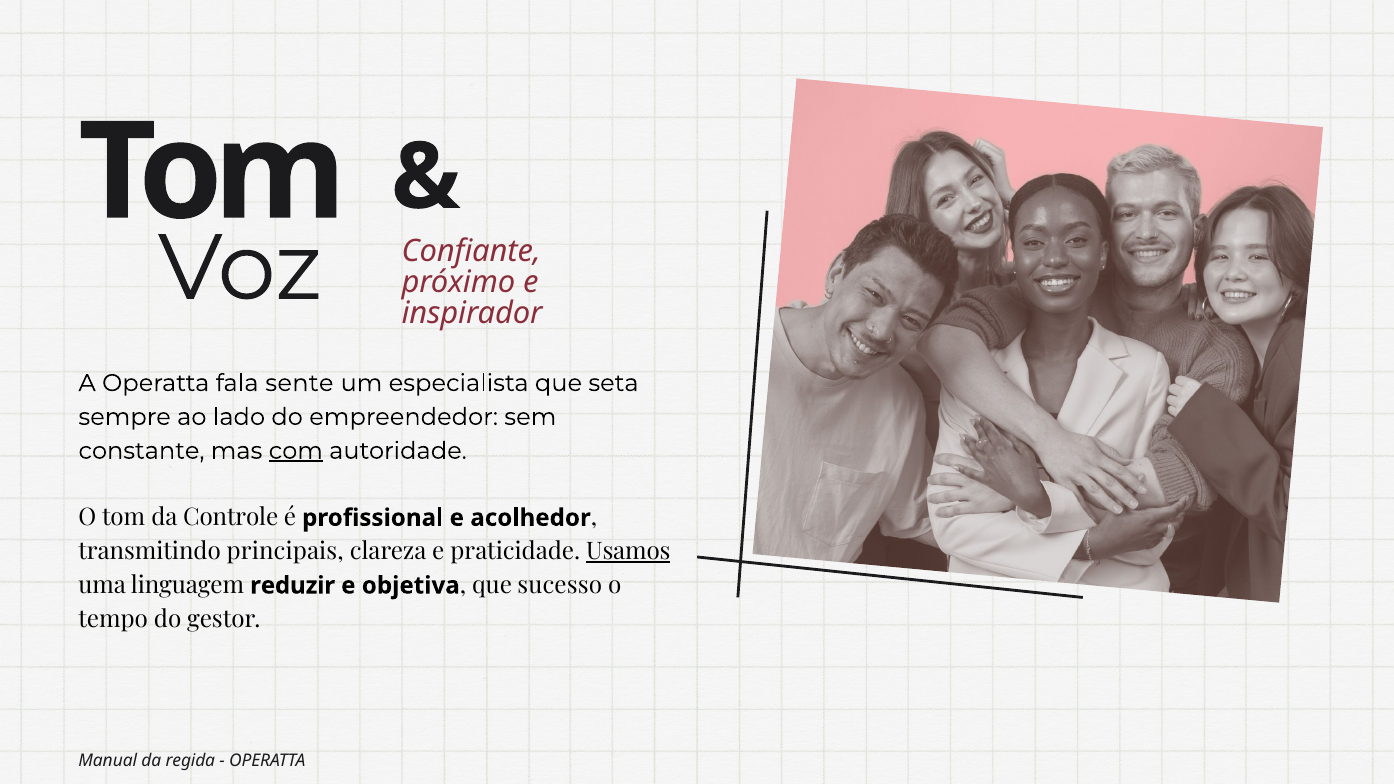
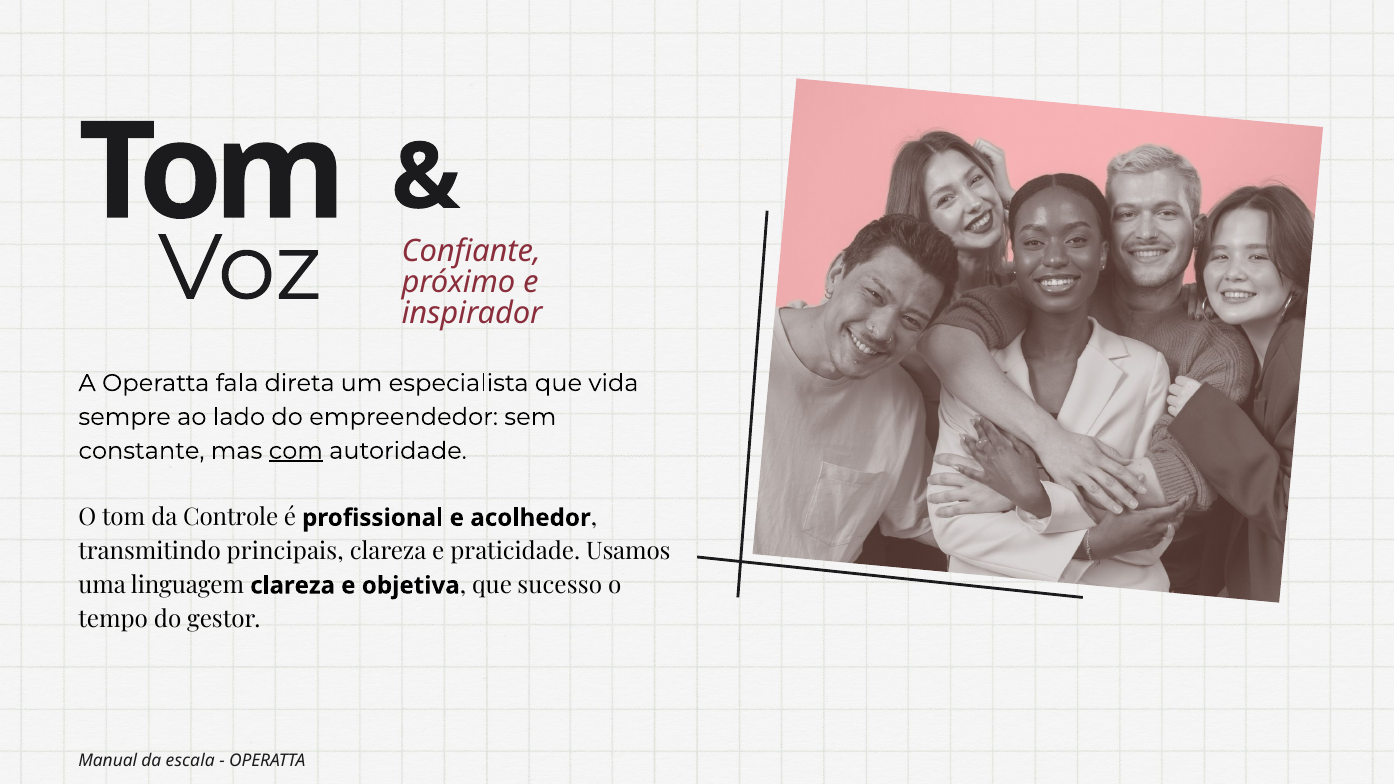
sente: sente -> direta (300, 383)
seta: seta -> vida (613, 383)
Usamos underline: present -> none (628, 552)
linguagem reduzir: reduzir -> clareza (293, 586)
regida: regida -> escala (190, 761)
